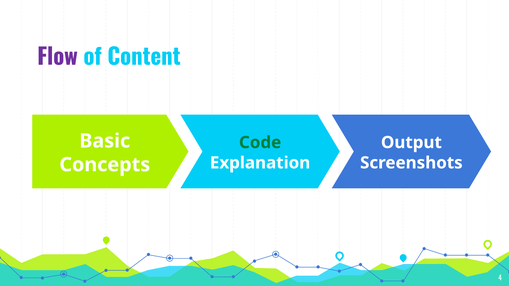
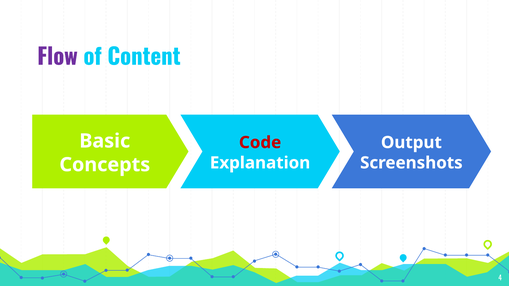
Code colour: green -> red (260, 143)
